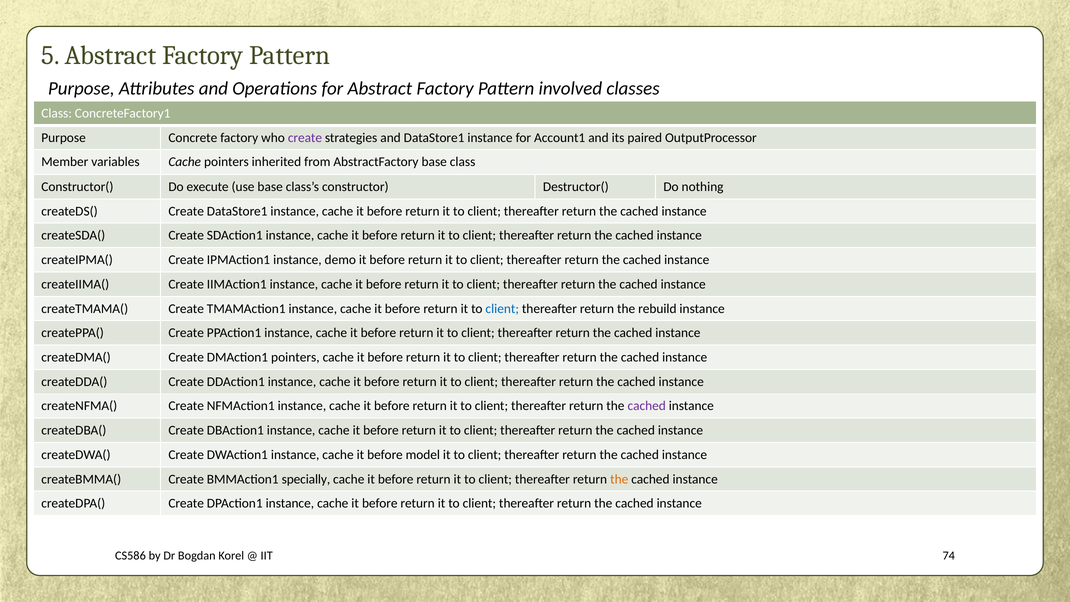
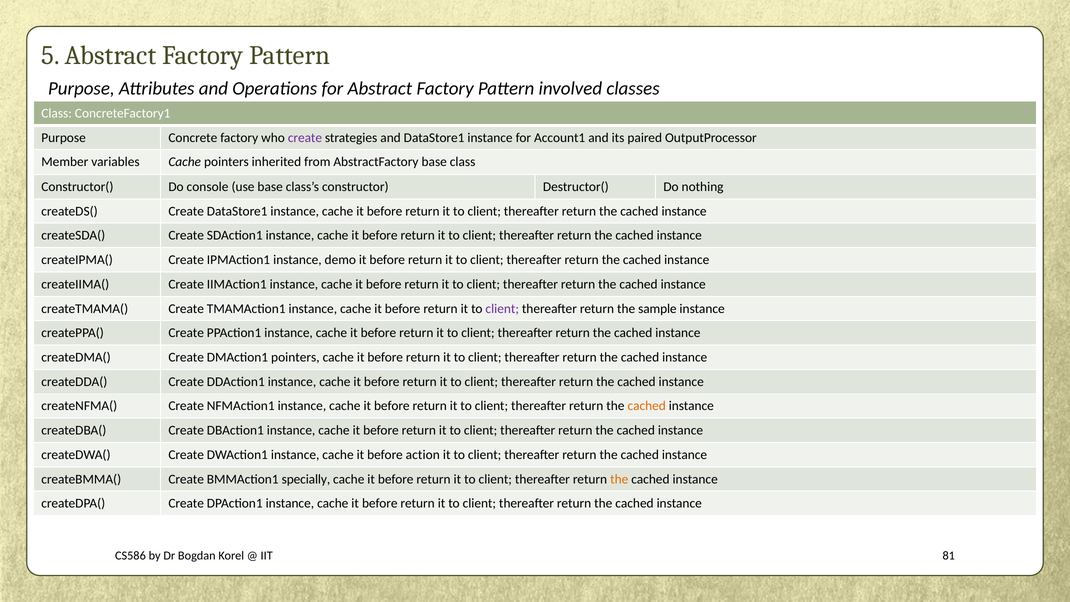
execute: execute -> console (208, 187)
client colour: blue -> purple (502, 309)
rebuild: rebuild -> sample (657, 309)
cached colour: purple -> orange (647, 406)
model: model -> action (423, 455)
74: 74 -> 81 (949, 556)
